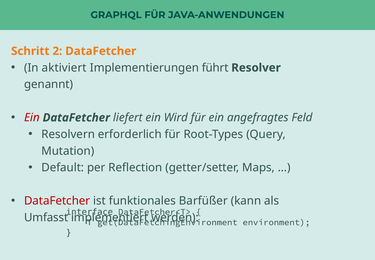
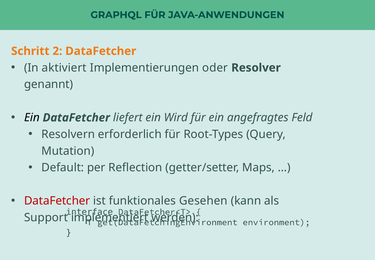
führt: führt -> oder (215, 68)
Ein colour: red -> black (32, 117)
Barfüßer: Barfüßer -> Gesehen (203, 201)
Umfasst: Umfasst -> Support (46, 217)
